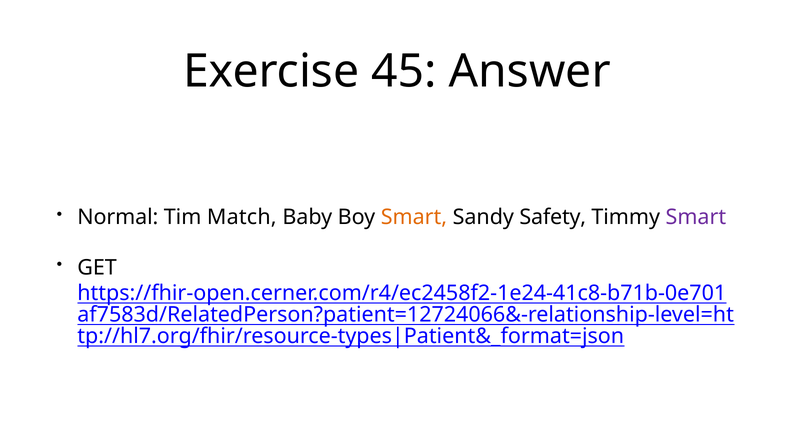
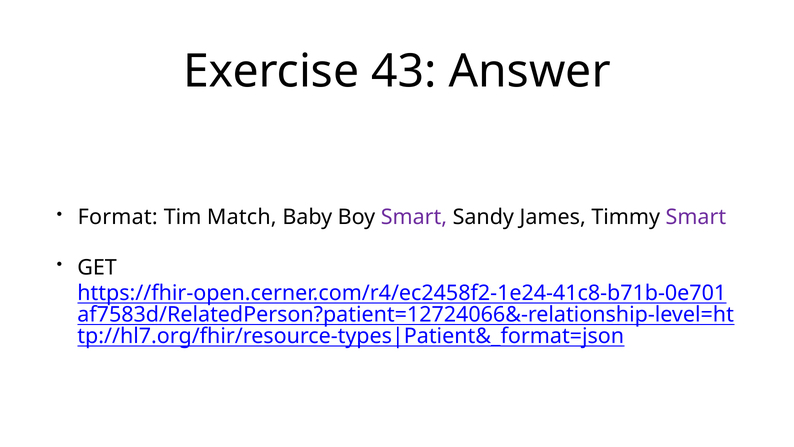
45: 45 -> 43 (404, 71)
Normal: Normal -> Format (118, 217)
Smart colour: orange -> purple (414, 217)
Safety: Safety -> James (553, 217)
